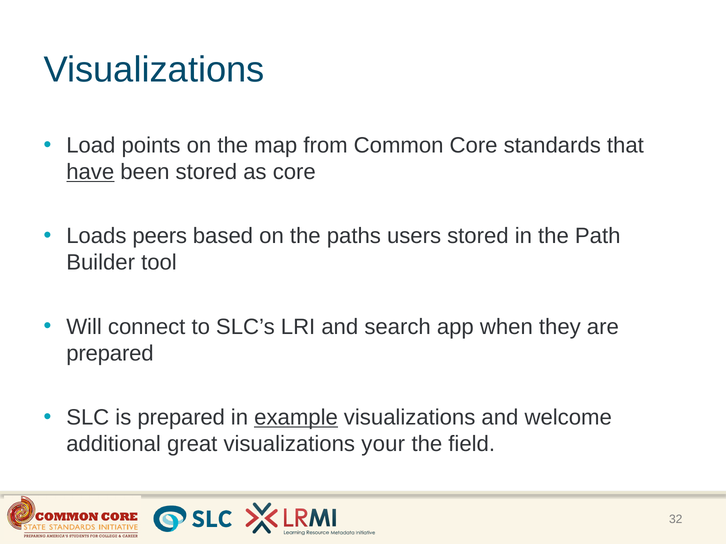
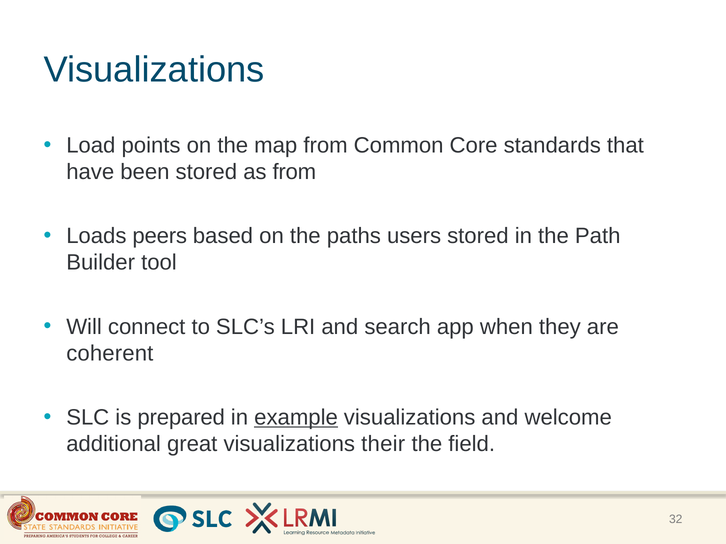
have underline: present -> none (90, 172)
as core: core -> from (294, 172)
prepared: prepared -> coherent (110, 354)
your: your -> their (383, 444)
